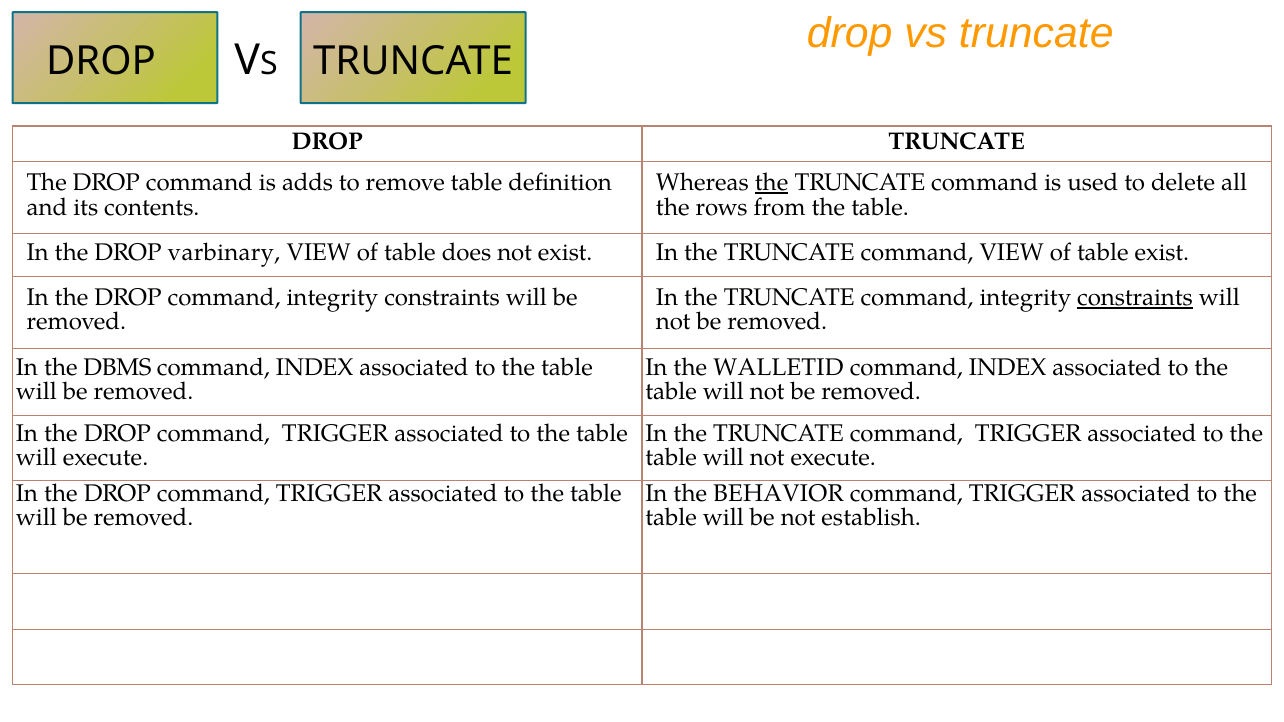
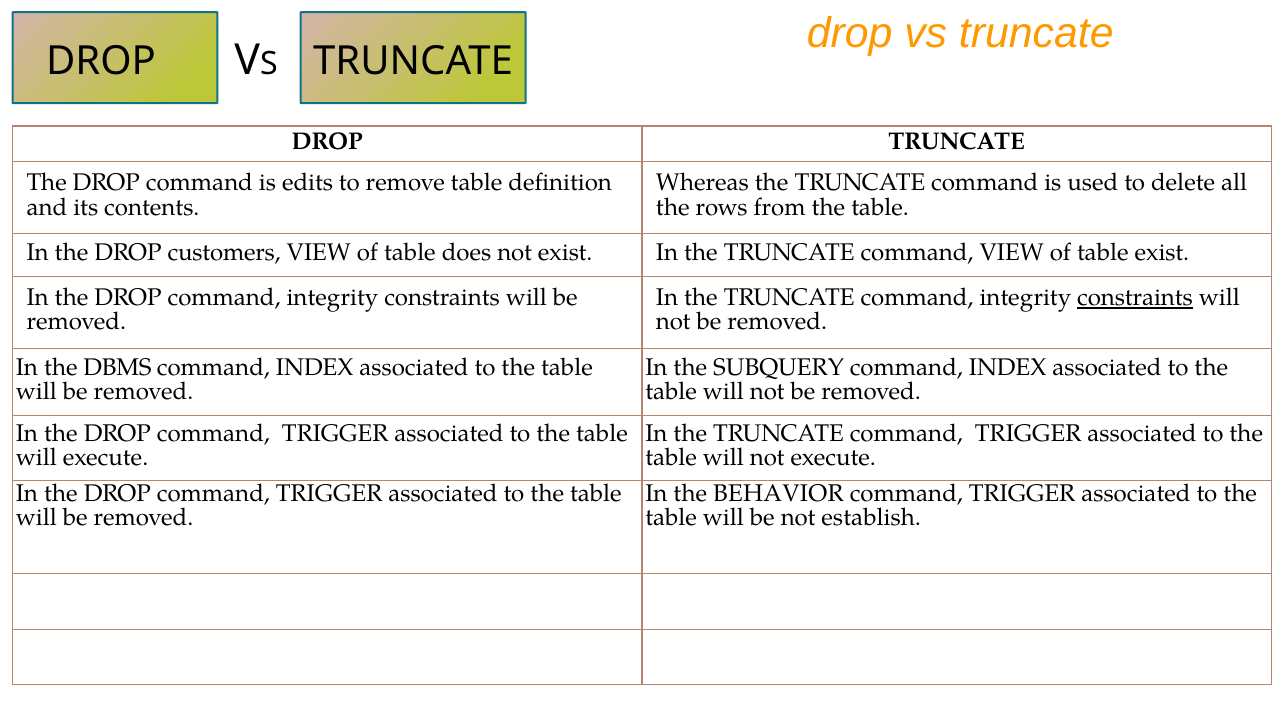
adds: adds -> edits (308, 183)
the underline: present -> none (772, 183)
varbinary: varbinary -> customers (224, 253)
WALLETID: WALLETID -> SUBQUERY (779, 368)
